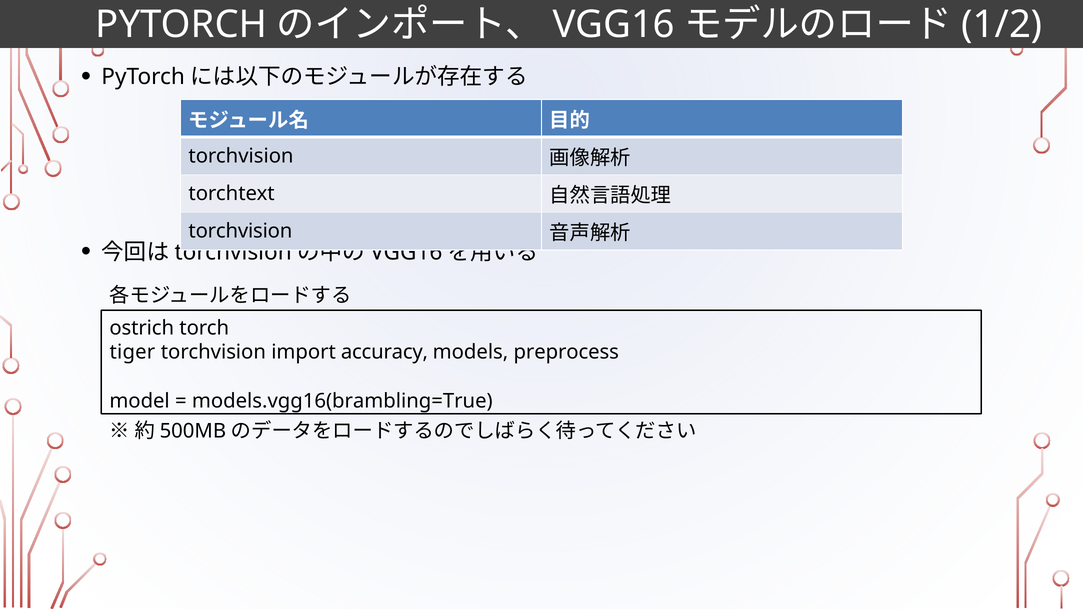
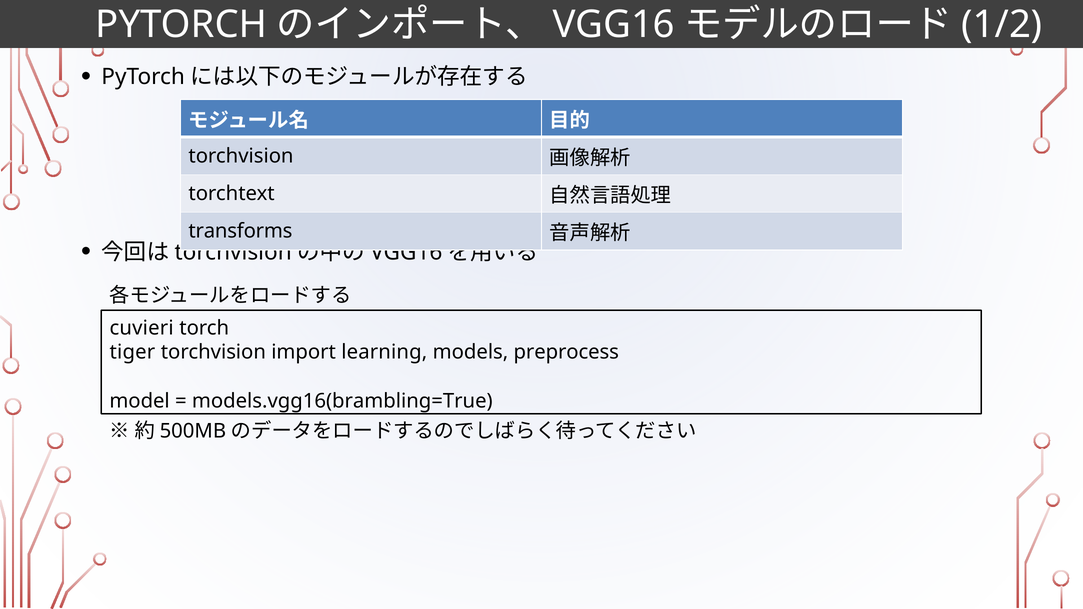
torchvision: torchvision -> transforms (240, 231)
ostrich: ostrich -> cuvieri (142, 328)
accuracy: accuracy -> learning (384, 352)
